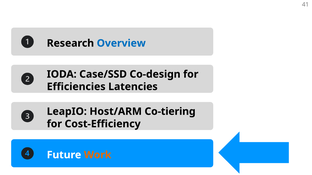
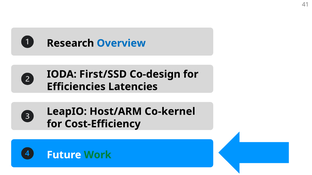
Case/SSD: Case/SSD -> First/SSD (103, 74)
Co-tiering: Co-tiering -> Co-kernel (170, 112)
Work colour: orange -> green (98, 155)
